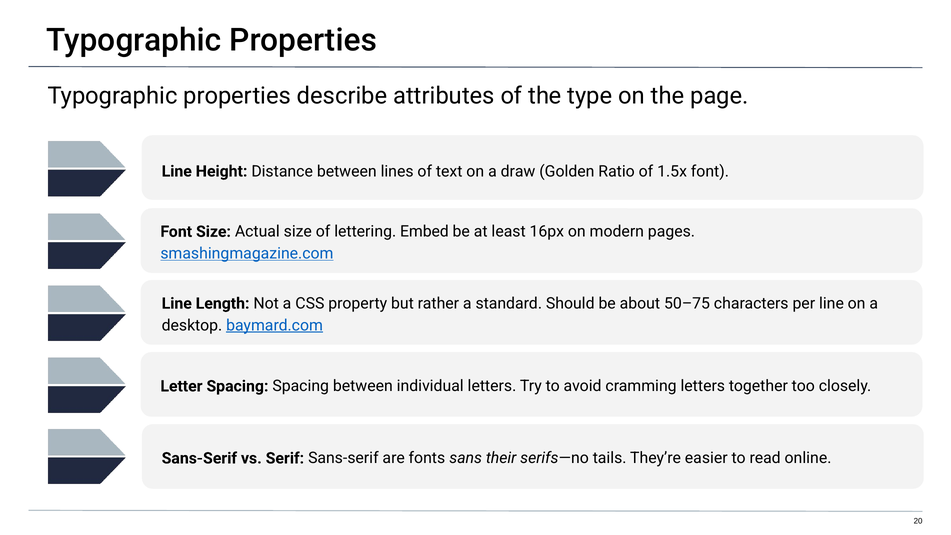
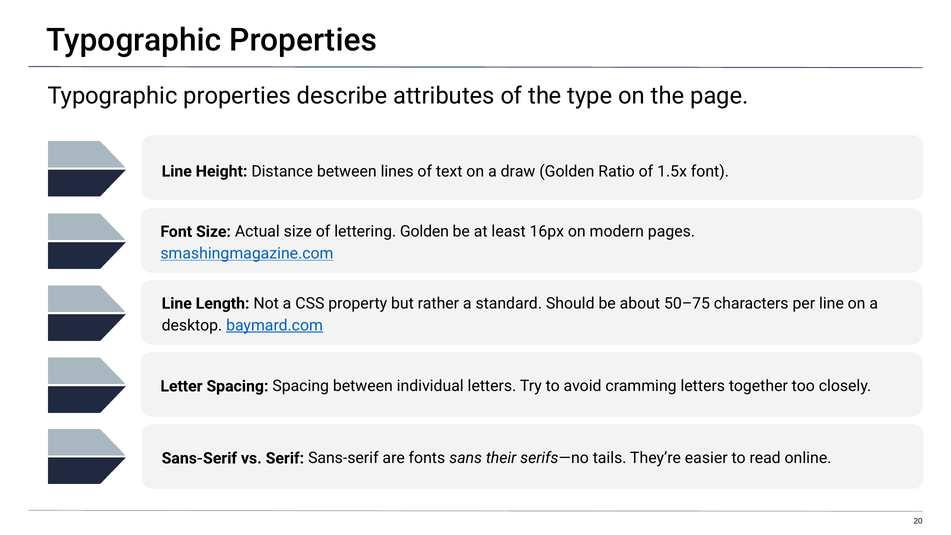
lettering Embed: Embed -> Golden (424, 232)
